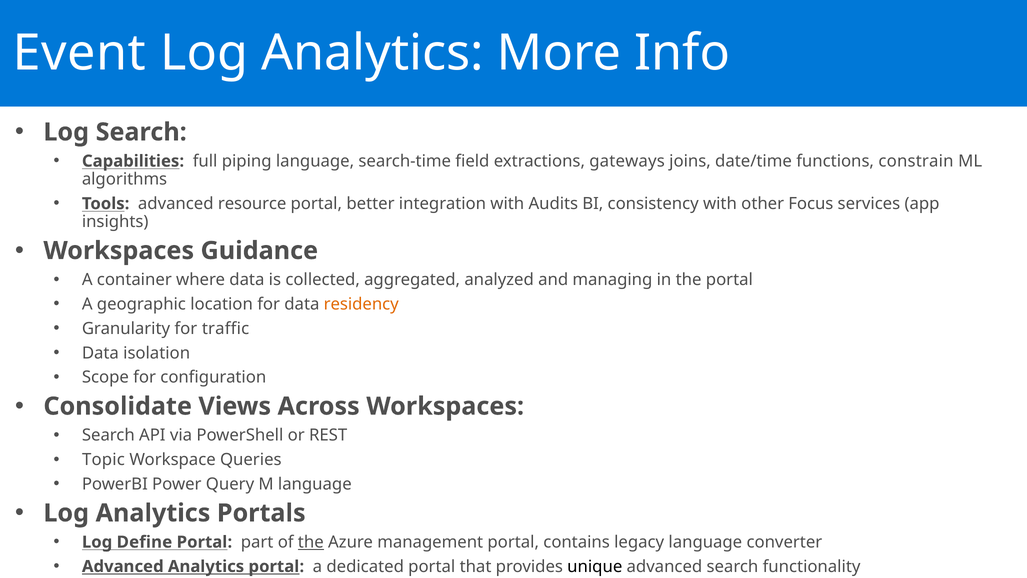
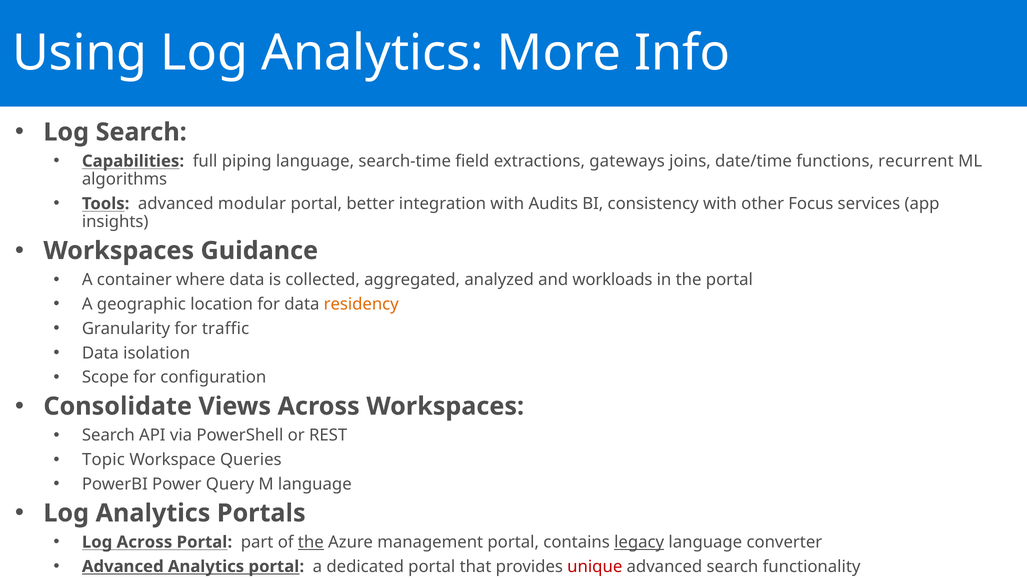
Event: Event -> Using (80, 53)
constrain: constrain -> recurrent (916, 161)
resource: resource -> modular (252, 204)
managing: managing -> workloads (612, 280)
Log Define: Define -> Across (144, 542)
legacy underline: none -> present (639, 542)
unique colour: black -> red (595, 566)
